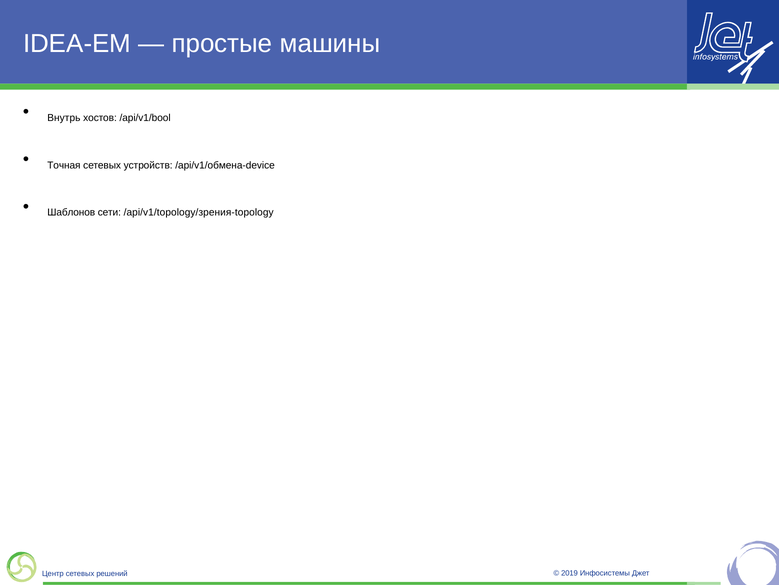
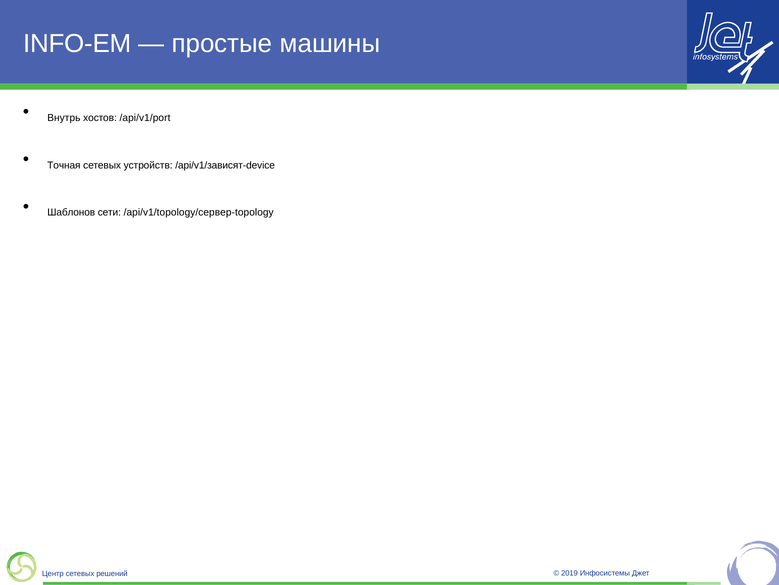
IDEA-EM: IDEA-EM -> INFO-EM (77, 44)
/api/v1/bool: /api/v1/bool -> /api/v1/port (145, 118)
/api/v1/обмена-device: /api/v1/обмена-device -> /api/v1/зависят-device (225, 165)
/api/v1/topology/зрения-topology: /api/v1/topology/зрения-topology -> /api/v1/topology/сервер-topology (199, 212)
